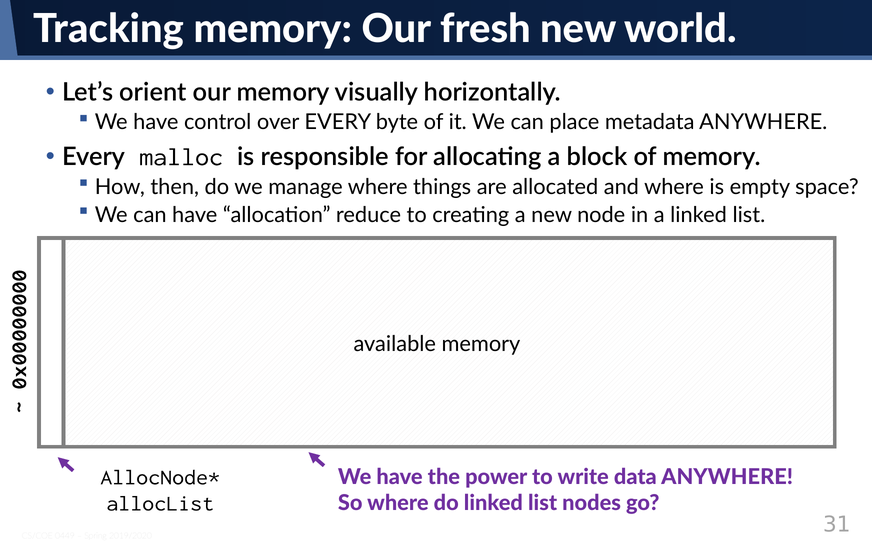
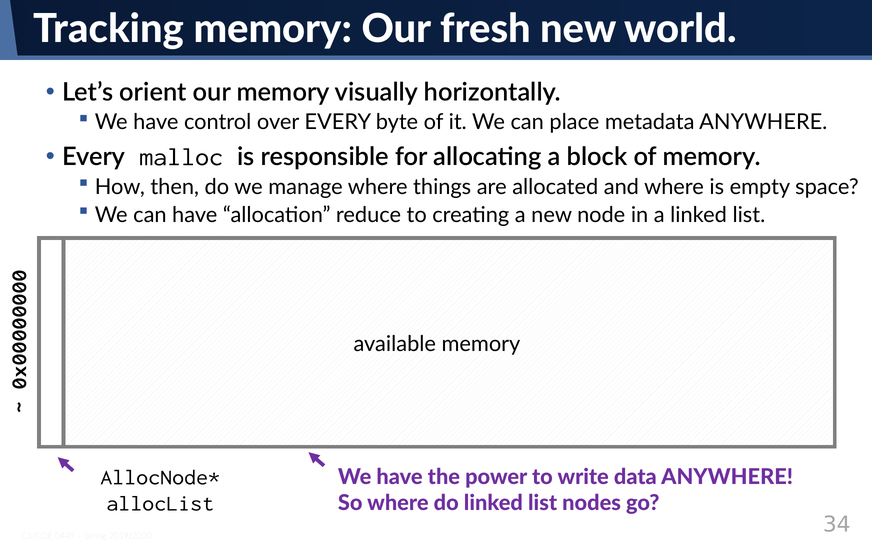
31: 31 -> 34 (837, 525)
